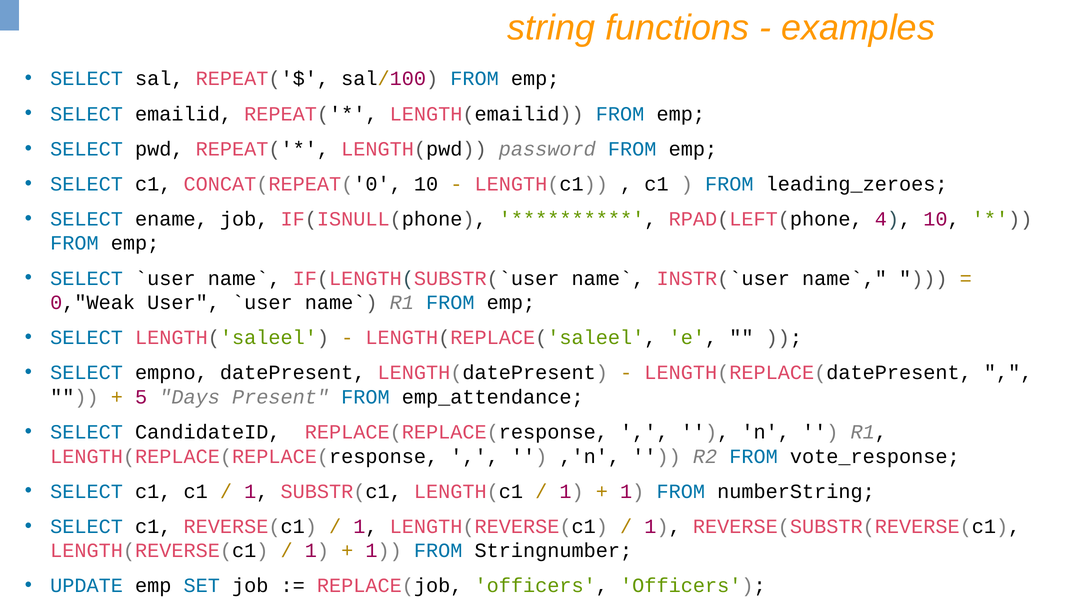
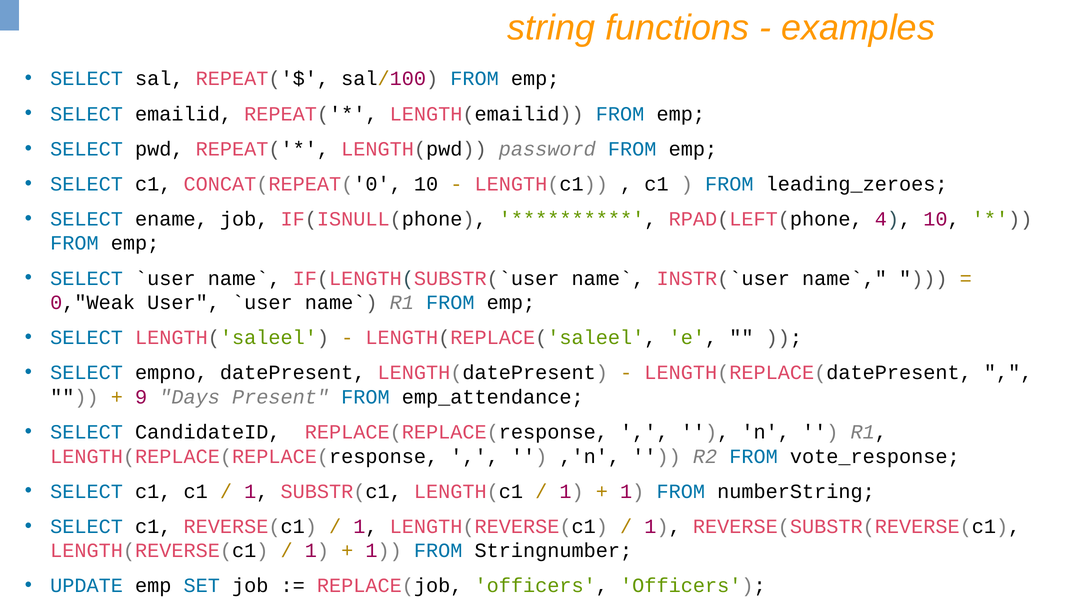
5: 5 -> 9 (141, 397)
